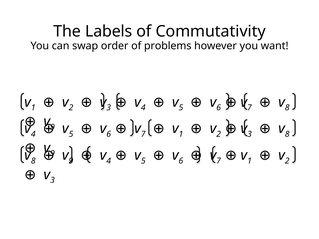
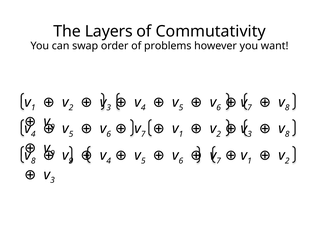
Labels: Labels -> Layers (109, 31)
